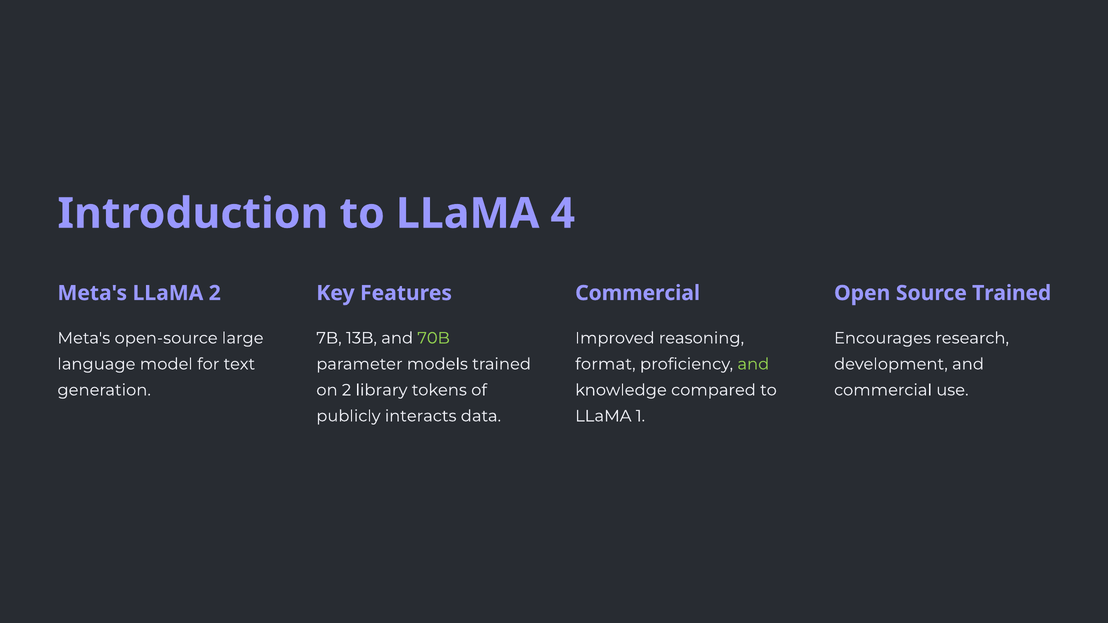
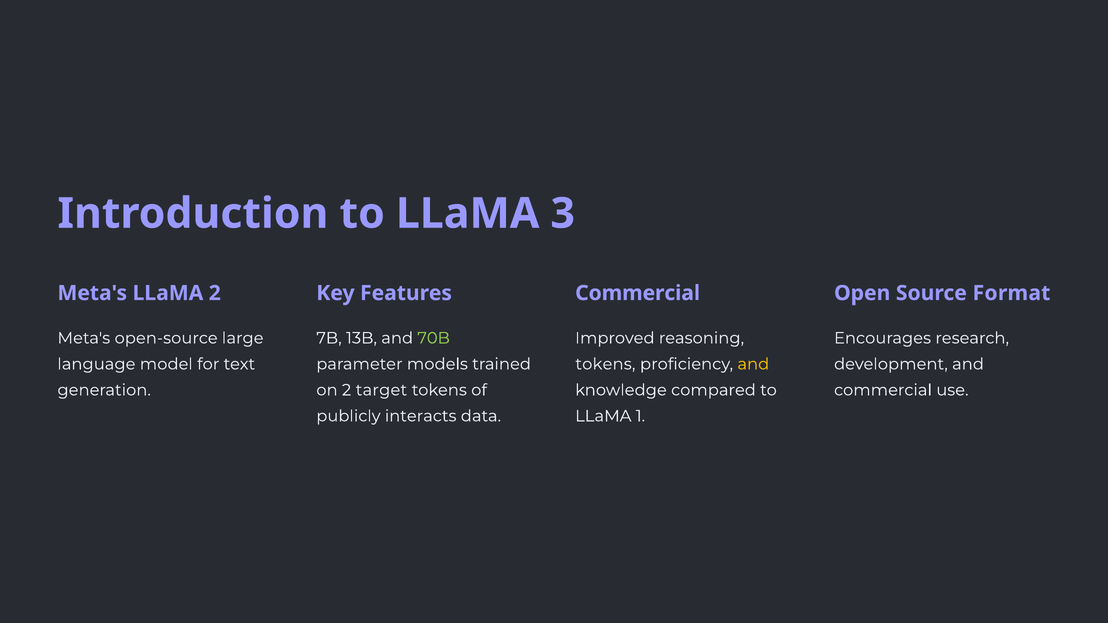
4: 4 -> 3 (563, 214)
Source Trained: Trained -> Format (1011, 293)
format: format -> tokens (605, 364)
and colour: light green -> yellow (753, 364)
library: library -> target (381, 390)
